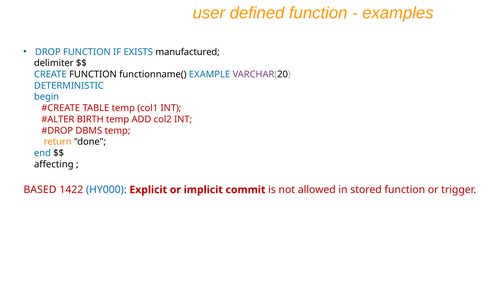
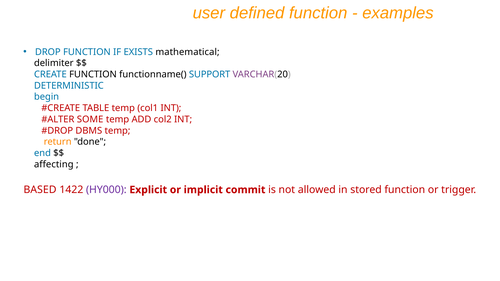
manufactured: manufactured -> mathematical (187, 52)
EXAMPLE: EXAMPLE -> SUPPORT (210, 74)
BIRTH: BIRTH -> SOME (90, 119)
HY000 colour: blue -> purple (106, 190)
